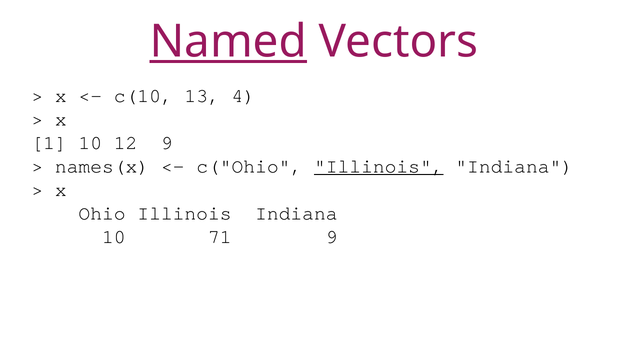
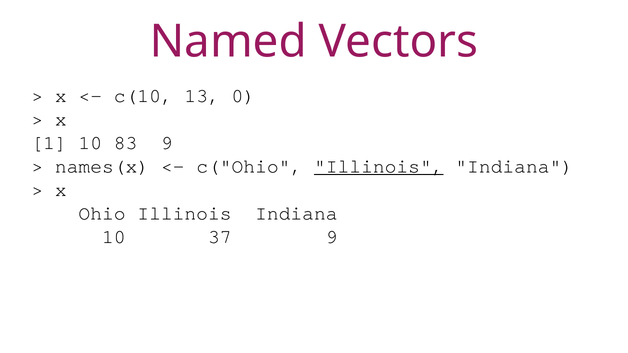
Named underline: present -> none (228, 42)
4: 4 -> 0 (243, 96)
12: 12 -> 83 (126, 143)
71: 71 -> 37 (220, 237)
